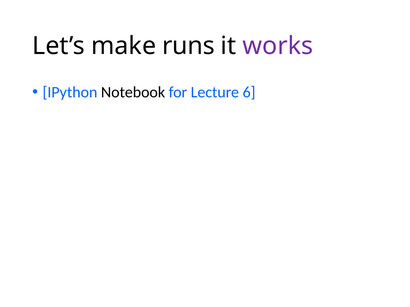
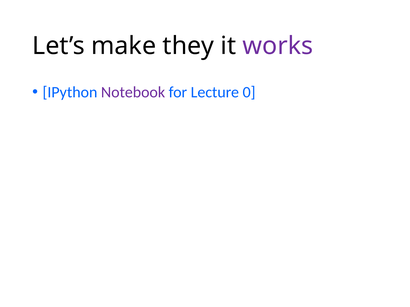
runs: runs -> they (188, 46)
Notebook colour: black -> purple (133, 92)
6: 6 -> 0 (249, 92)
